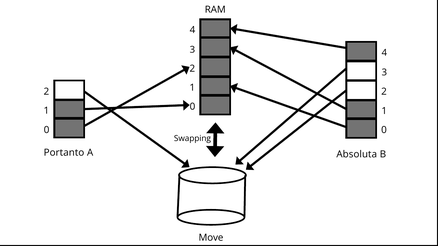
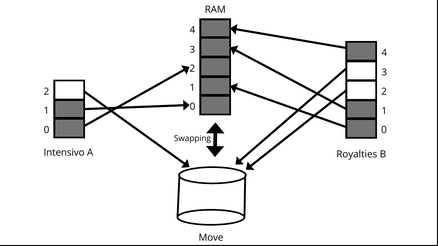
Portanto: Portanto -> Intensivo (64, 153)
Absoluta: Absoluta -> Royalties (357, 154)
